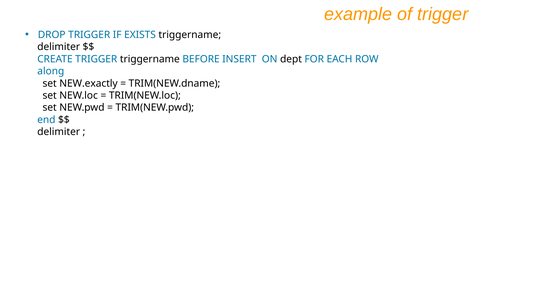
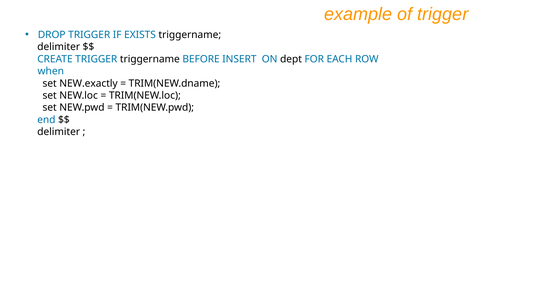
along: along -> when (51, 71)
